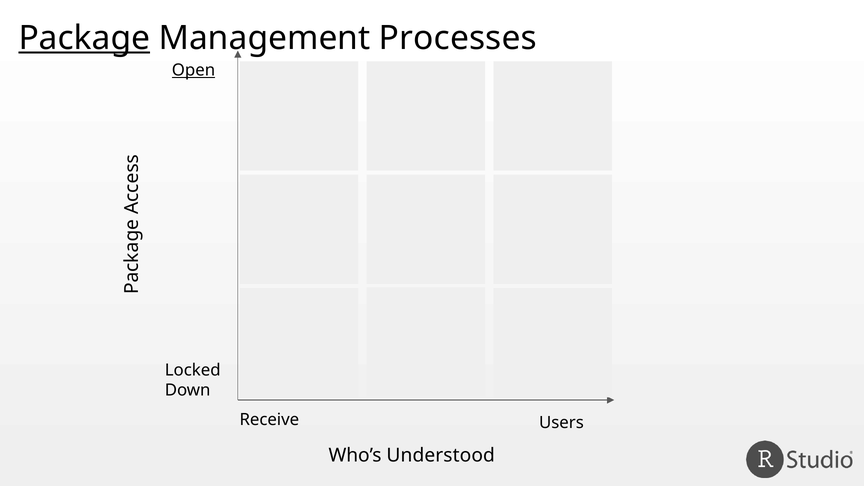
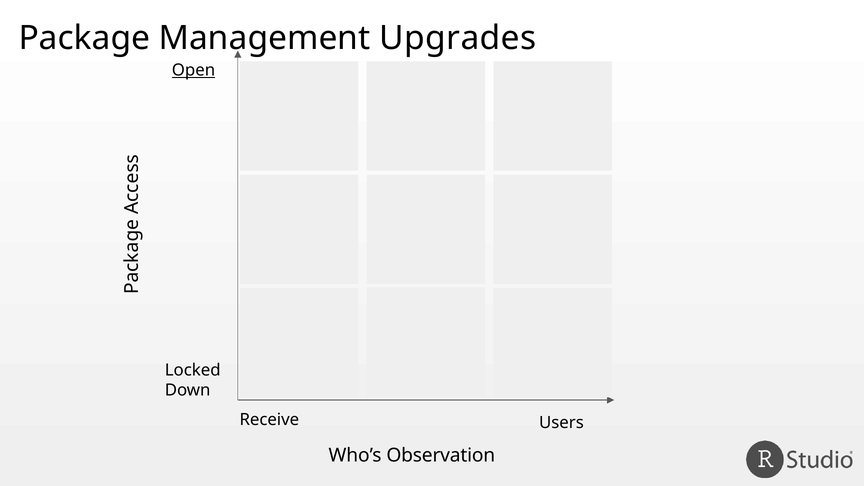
Package underline: present -> none (84, 38)
Processes: Processes -> Upgrades (458, 38)
Understood: Understood -> Observation (441, 456)
